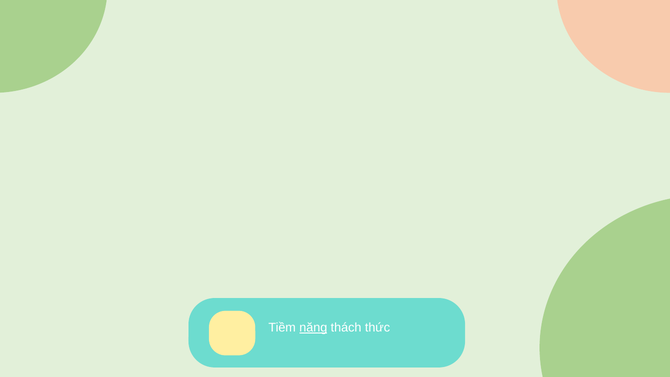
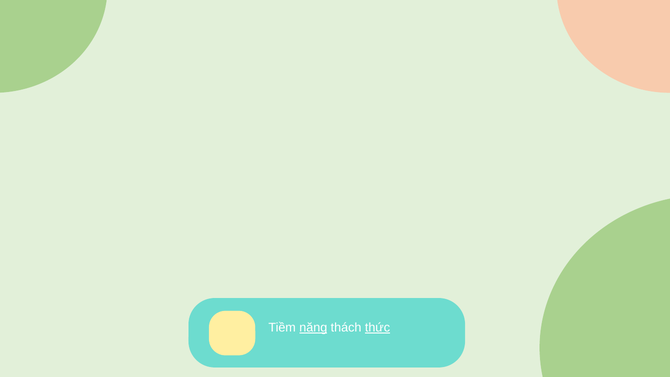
thức underline: none -> present (377, 327)
